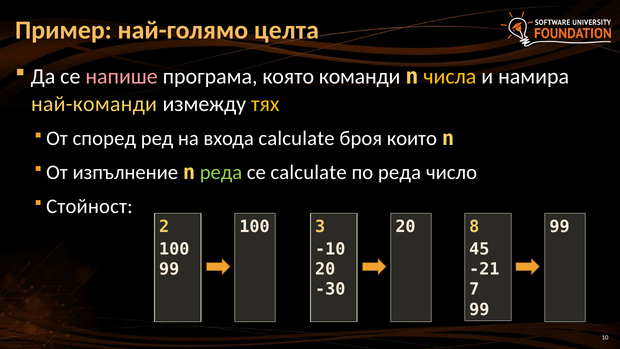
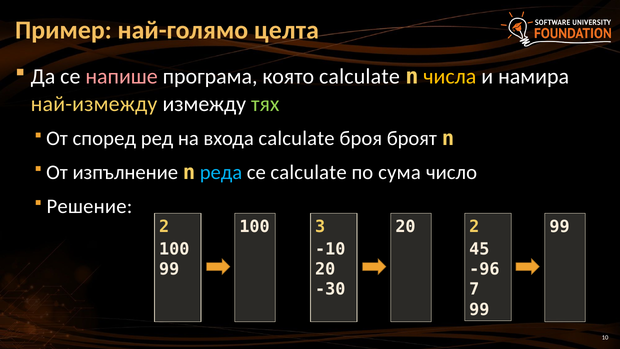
която команди: команди -> calculate (359, 76)
най-команди: най-команди -> най-измежду (94, 104)
тях colour: yellow -> light green (265, 104)
които: които -> броят (412, 139)
реда colour: light green -> light blue (221, 172)
по реда: реда -> сума (400, 172)
Стойност: Стойност -> Решение (89, 206)
100 8: 8 -> 2 (474, 227)
-21: -21 -> -96 (484, 269)
